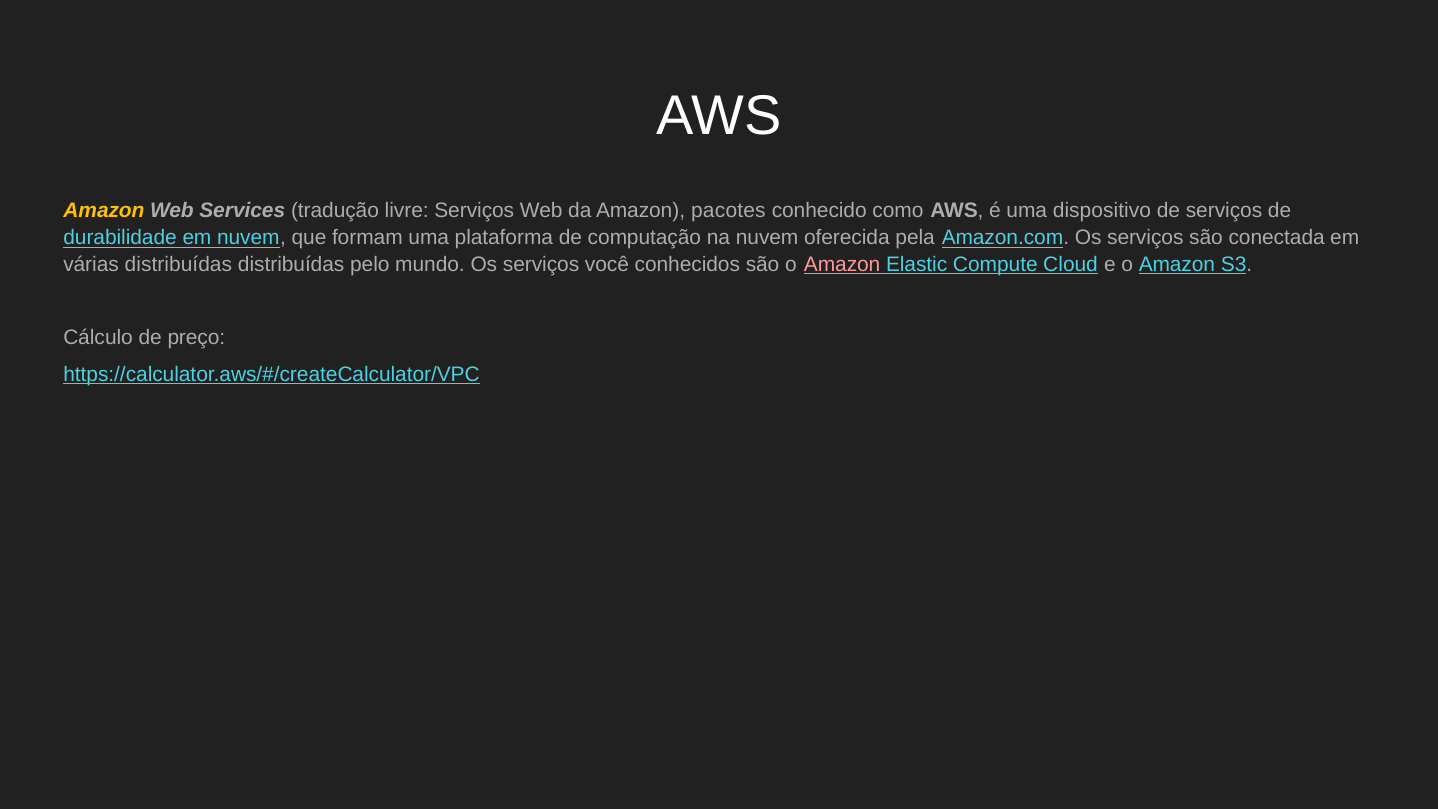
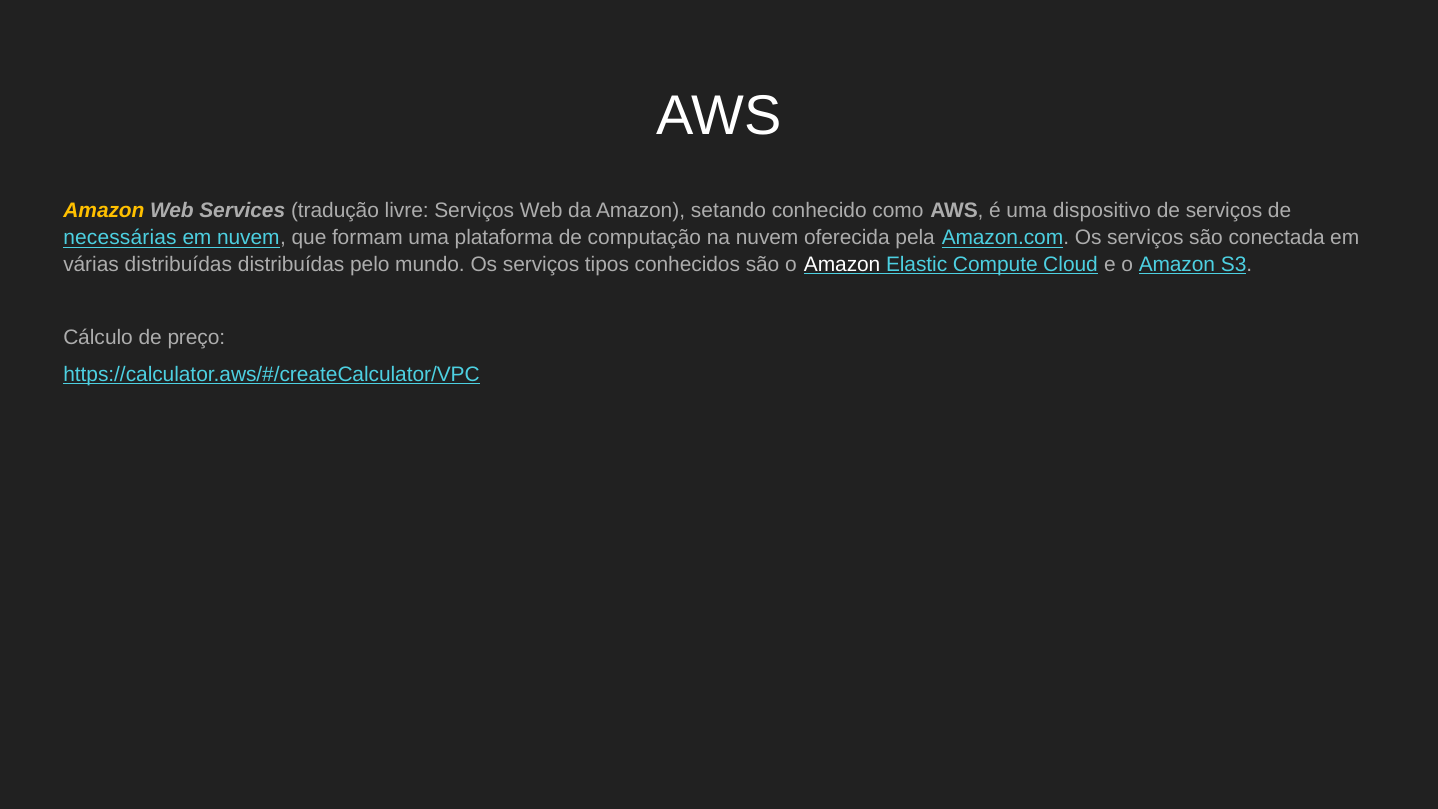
pacotes: pacotes -> setando (728, 211)
durabilidade: durabilidade -> necessárias (120, 238)
você: você -> tipos (607, 264)
Amazon colour: pink -> white (842, 264)
